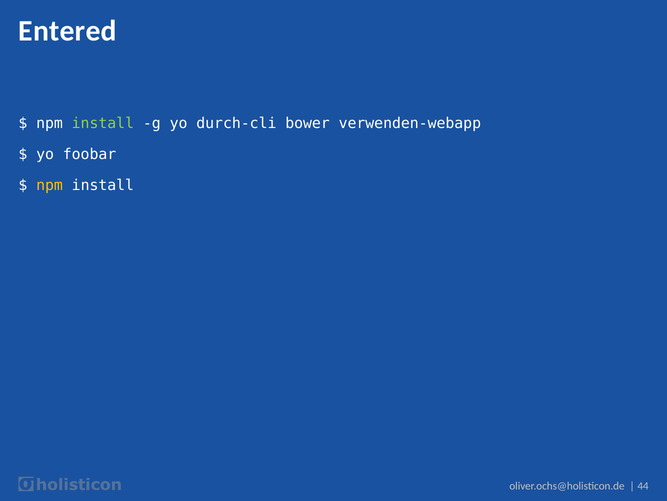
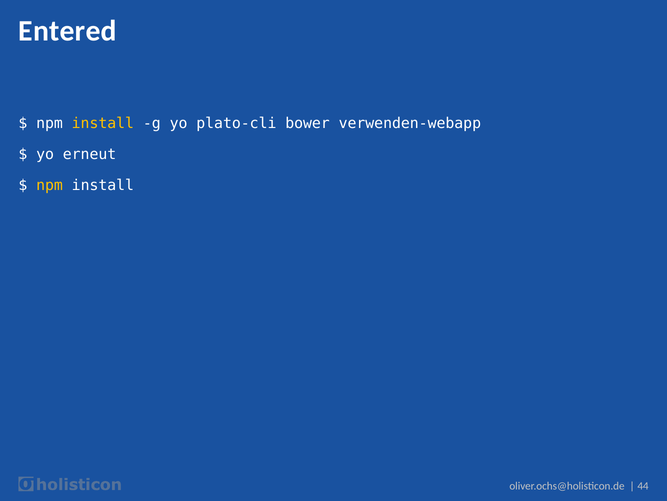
install colour: light green -> yellow (103, 123)
durch-cli: durch-cli -> plato-cli (236, 123)
foobar: foobar -> erneut (90, 154)
